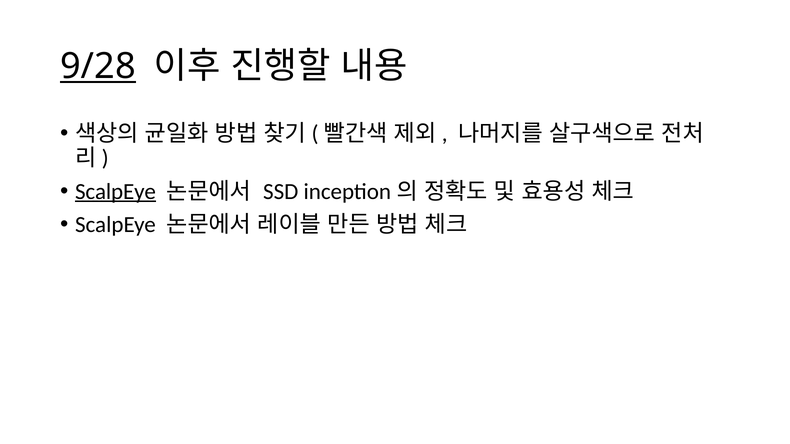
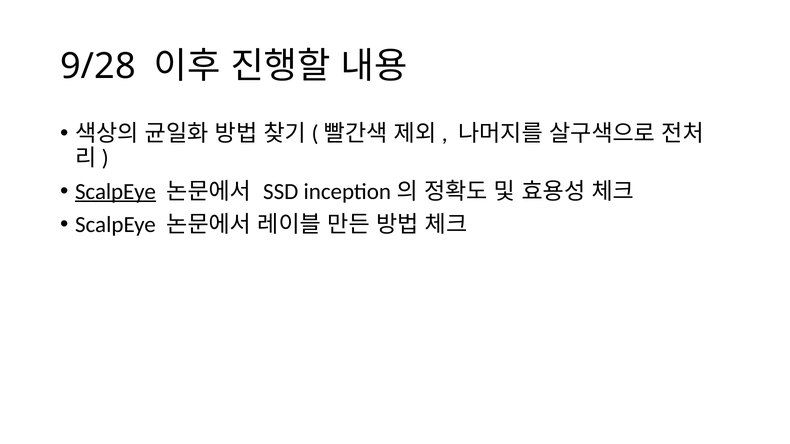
9/28 underline: present -> none (98, 66)
